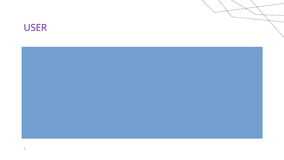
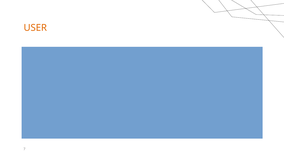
USER colour: purple -> orange (35, 28)
